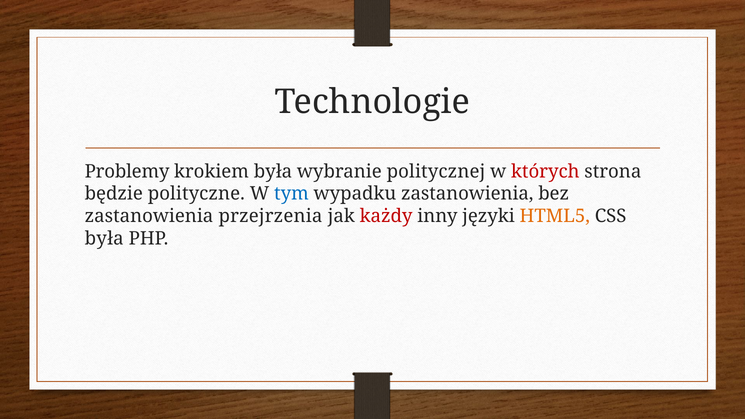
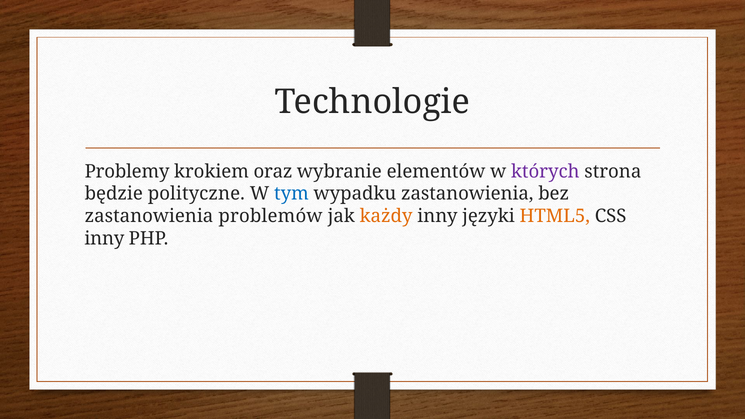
krokiem była: była -> oraz (273, 172)
politycznej: politycznej -> elementów (436, 172)
których colour: red -> purple (545, 172)
przejrzenia: przejrzenia -> problemów (270, 216)
każdy colour: red -> orange (386, 216)
była: była -> inny (104, 239)
